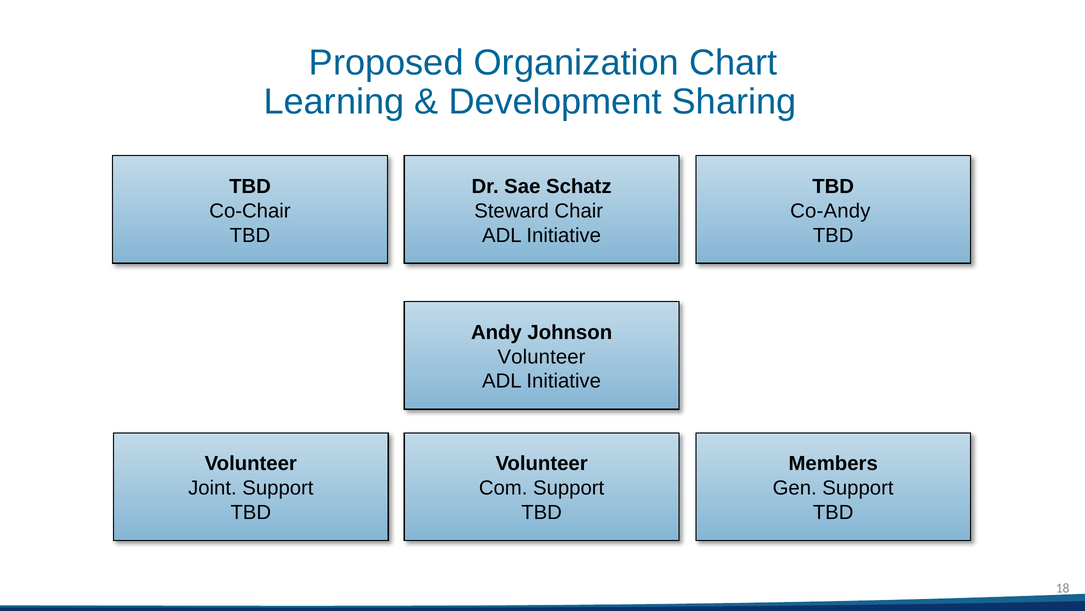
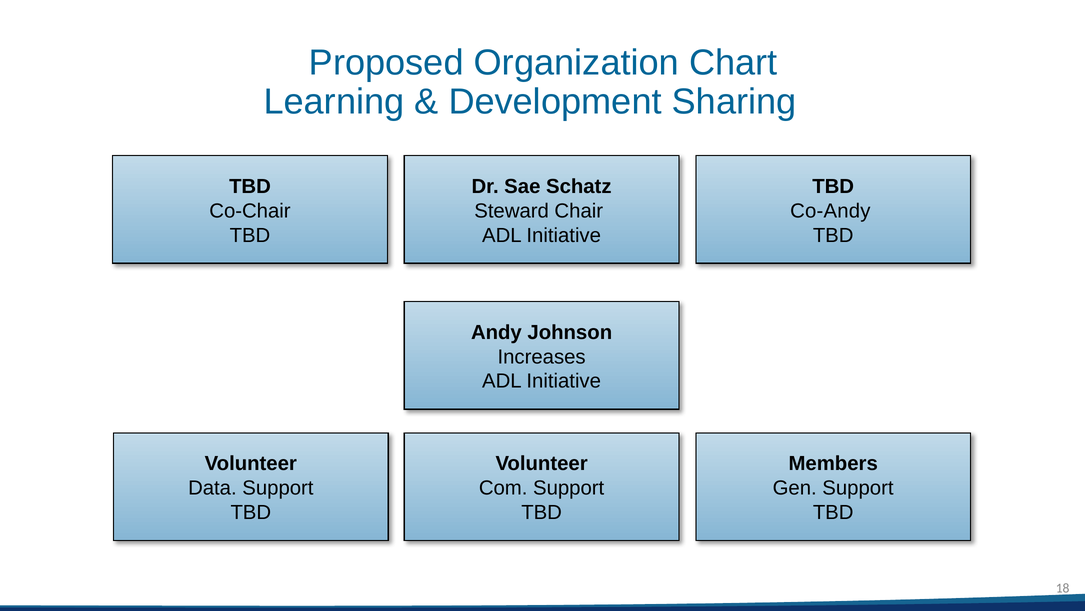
Volunteer: Volunteer -> Increases (542, 356)
Joint: Joint -> Data (212, 488)
